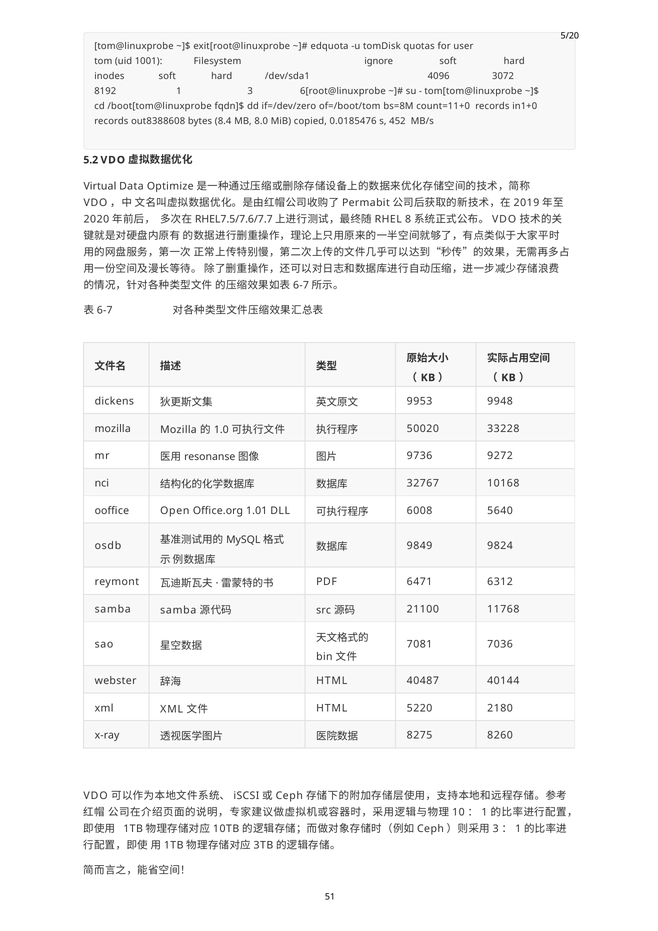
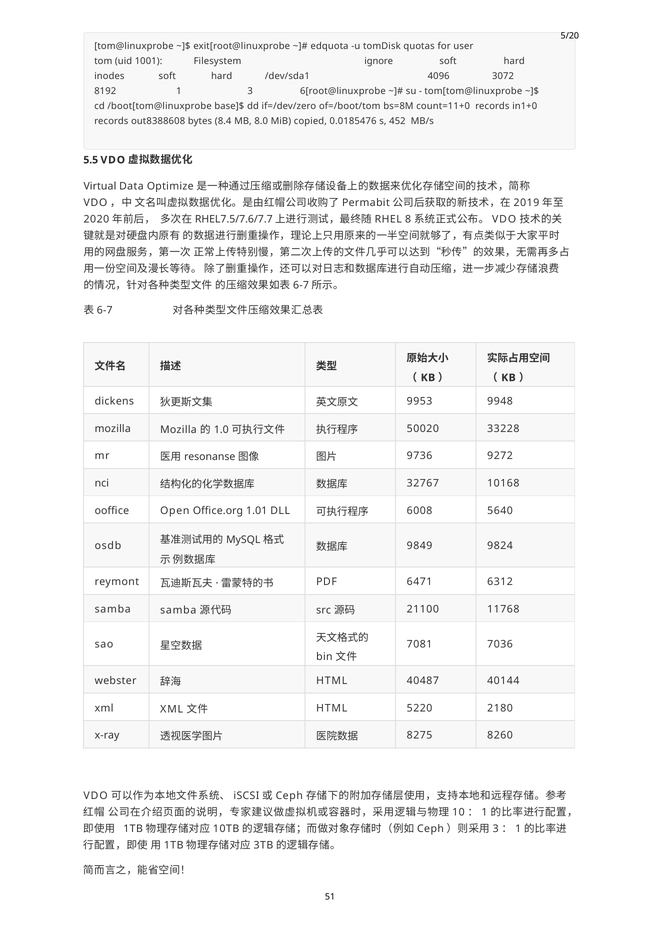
fqdn]$: fqdn]$ -> base]$ (229, 106)
5.2: 5.2 -> 5.5 (91, 160)
